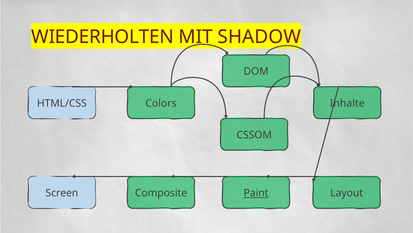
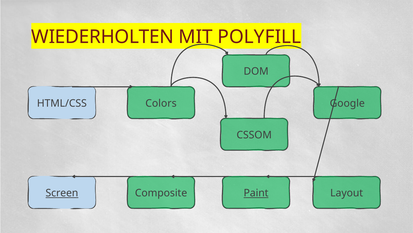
SHADOW: SHADOW -> POLYFILL (259, 37)
Inhalte: Inhalte -> Google (347, 103)
Screen underline: none -> present (62, 193)
